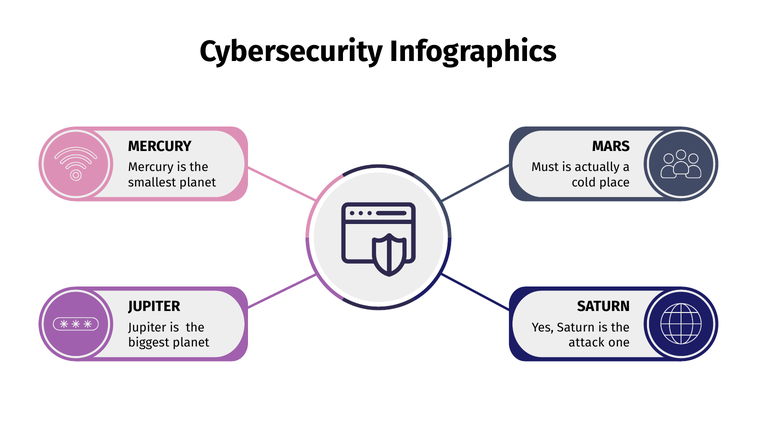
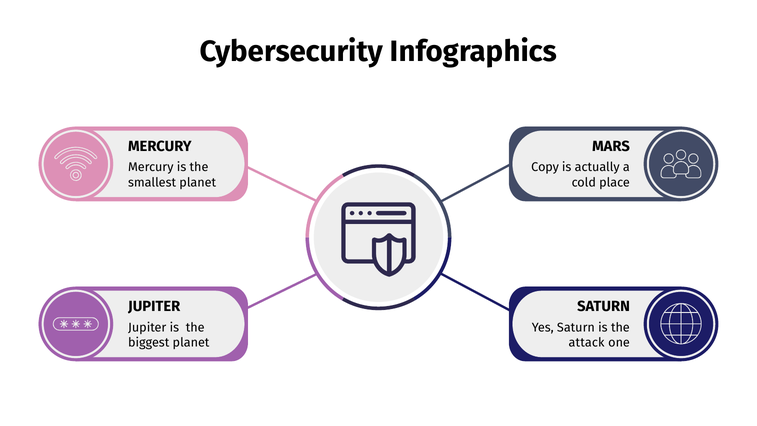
Must: Must -> Copy (545, 167)
